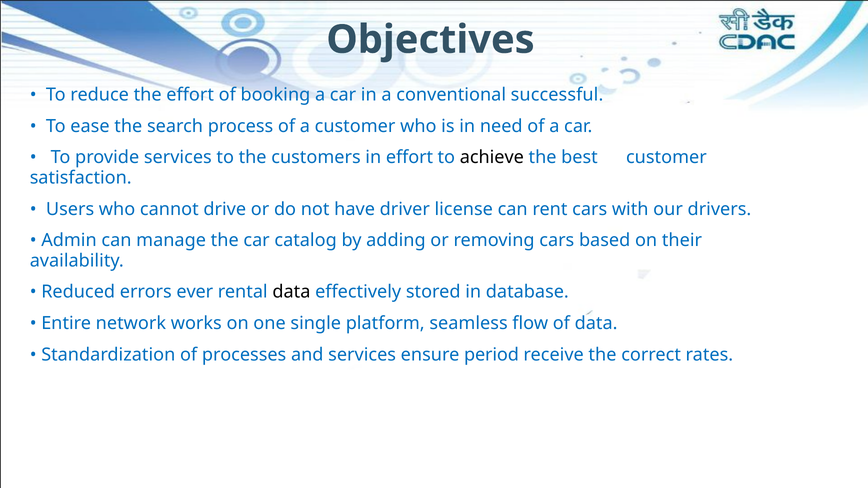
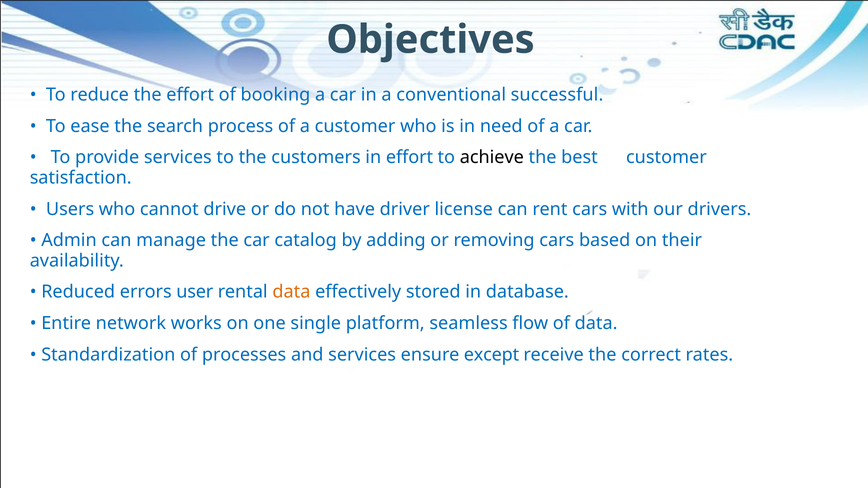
ever: ever -> user (195, 292)
data colour: black -> orange (291, 292)
period: period -> except (492, 355)
